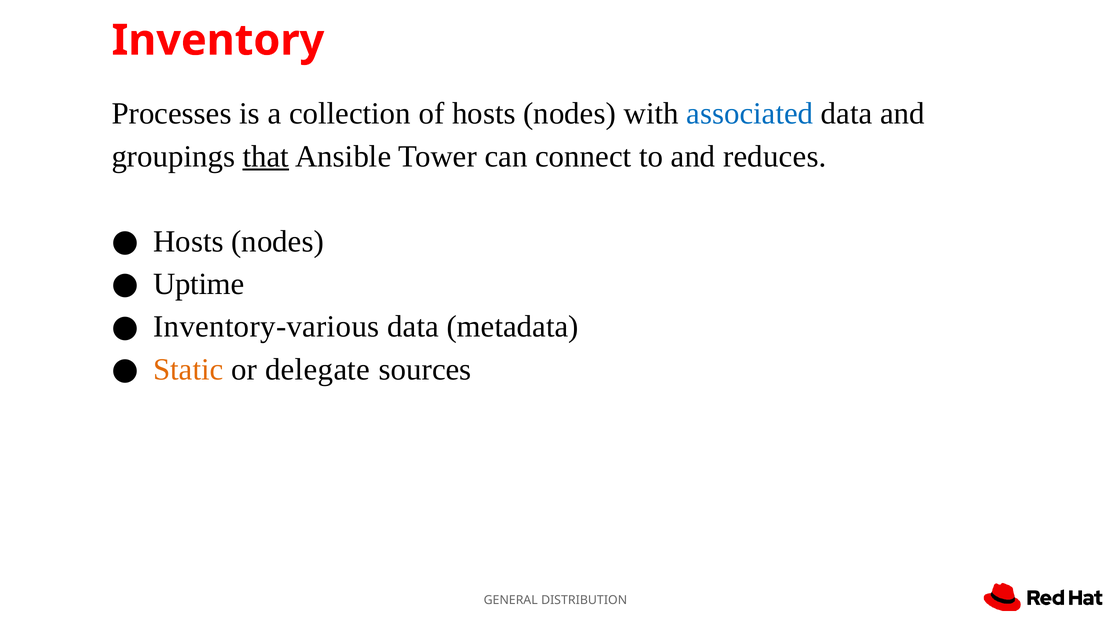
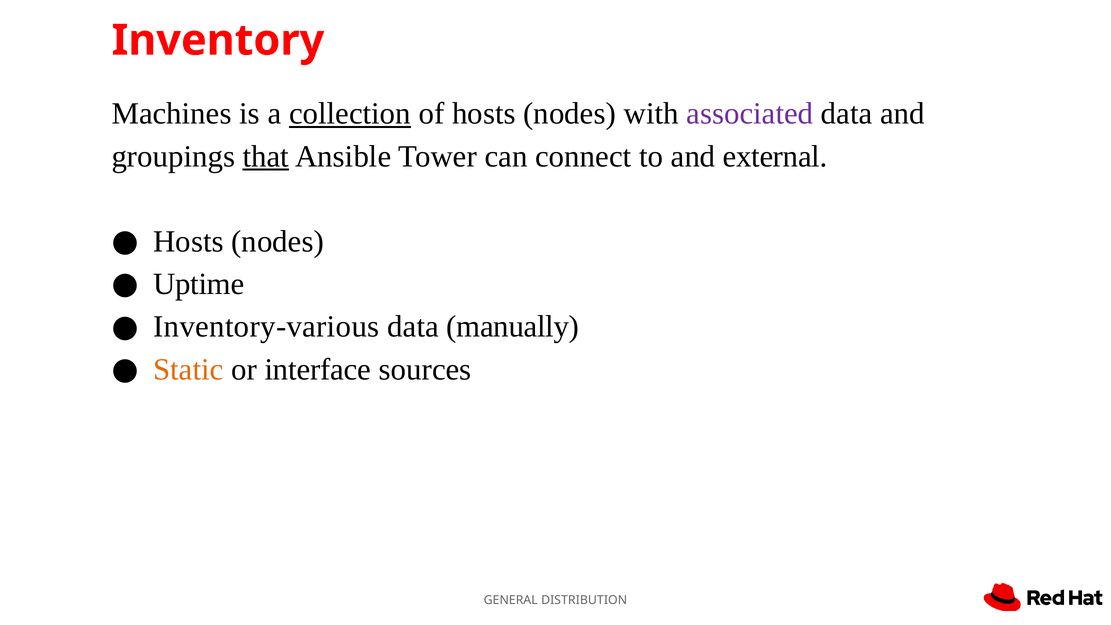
Processes: Processes -> Machines (172, 114)
collection underline: none -> present (350, 114)
associated colour: blue -> purple (750, 114)
reduces: reduces -> external (775, 156)
metadata: metadata -> manually (513, 327)
delegate: delegate -> interface (318, 369)
